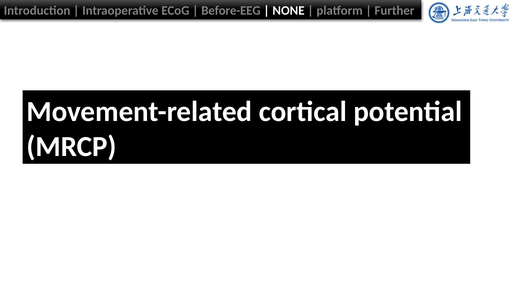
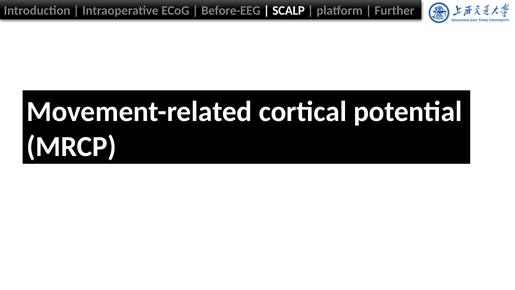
NONE: NONE -> SCALP (289, 11)
